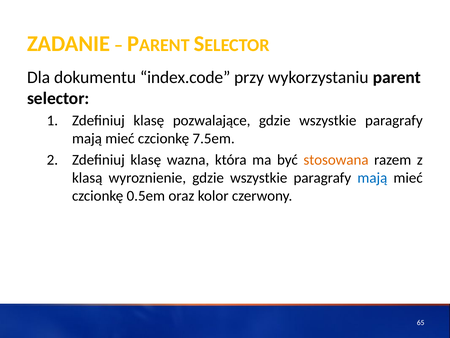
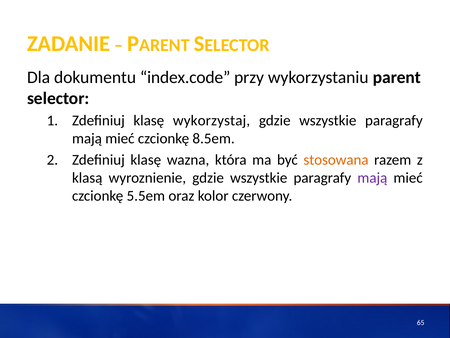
pozwalające: pozwalające -> wykorzystaj (212, 120)
7.5em: 7.5em -> 8.5em (214, 138)
mają colour: blue -> purple (372, 177)
0.5em: 0.5em -> 5.5em (146, 195)
